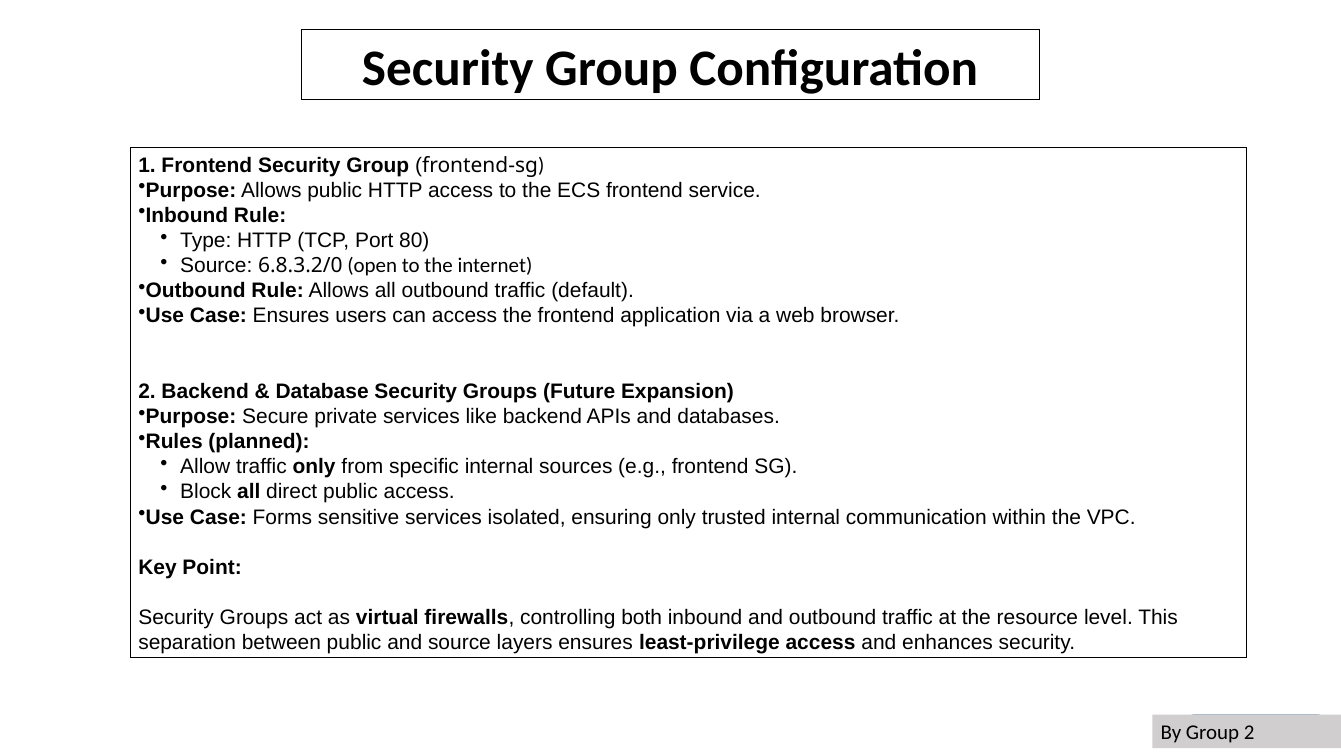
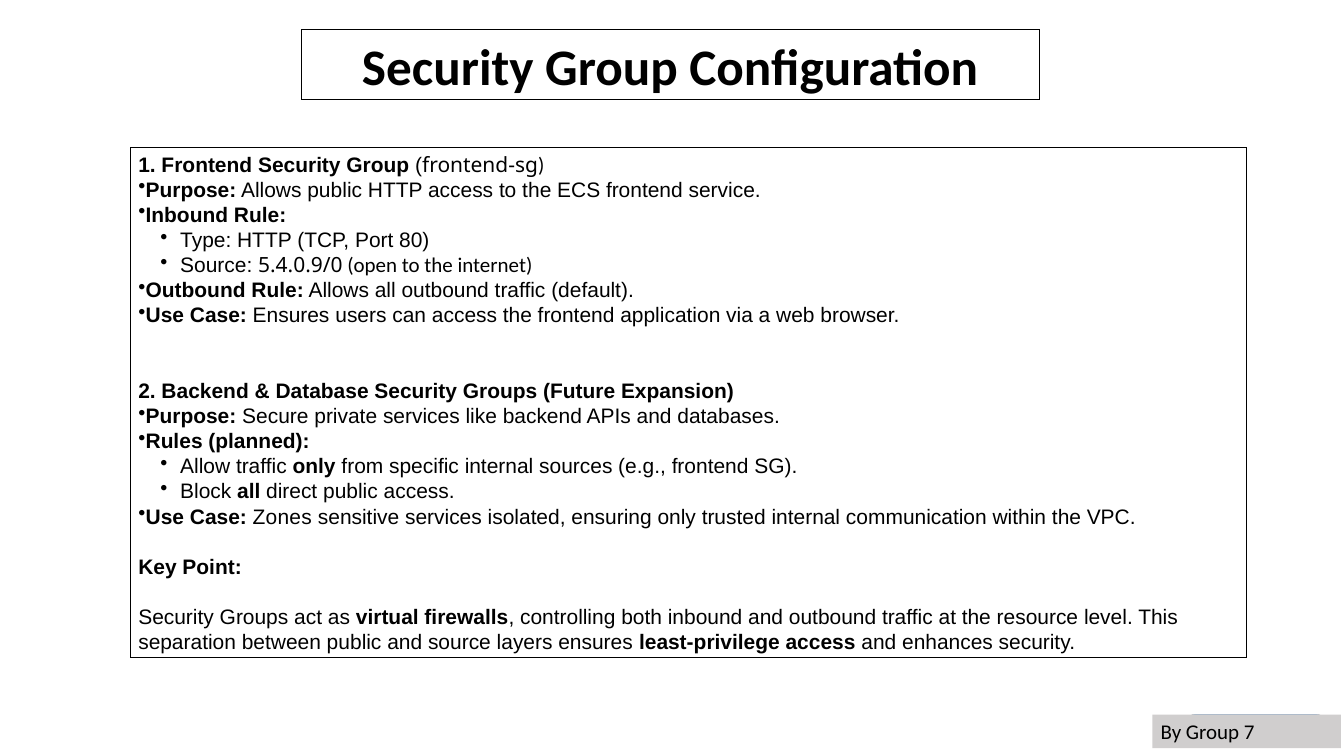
6.8.3.2/0: 6.8.3.2/0 -> 5.4.0.9/0 (300, 266)
Forms: Forms -> Zones (282, 517)
Group 2: 2 -> 7 (1249, 733)
